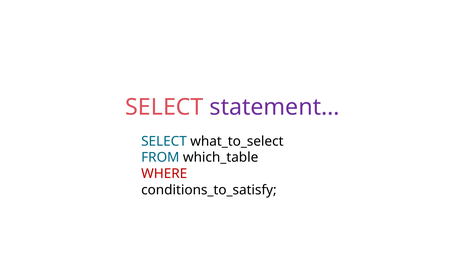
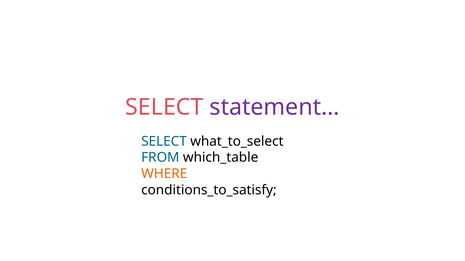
WHERE colour: red -> orange (164, 174)
